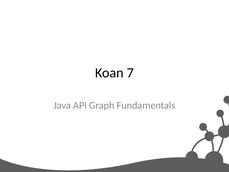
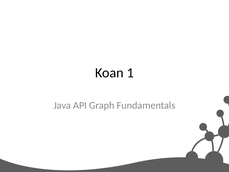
7: 7 -> 1 (130, 73)
